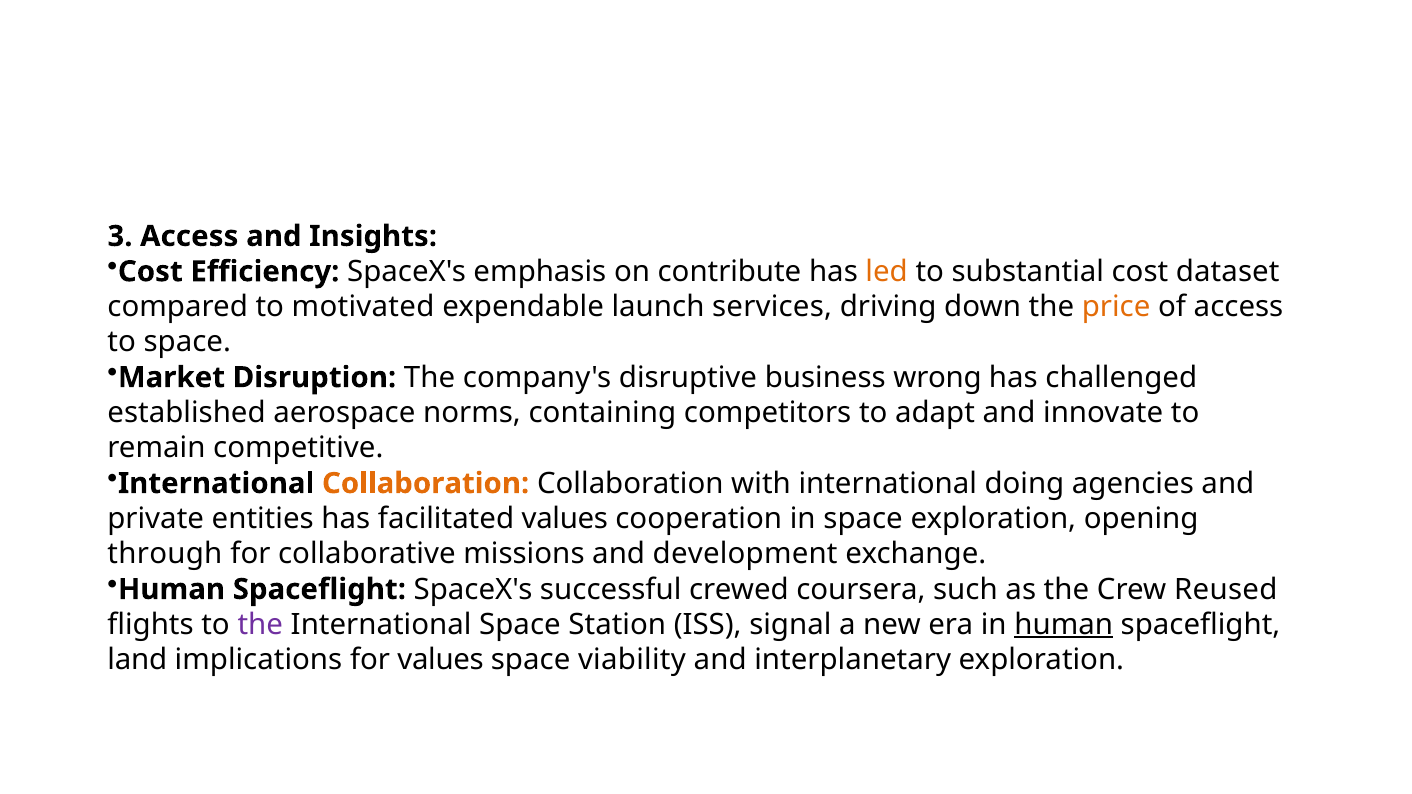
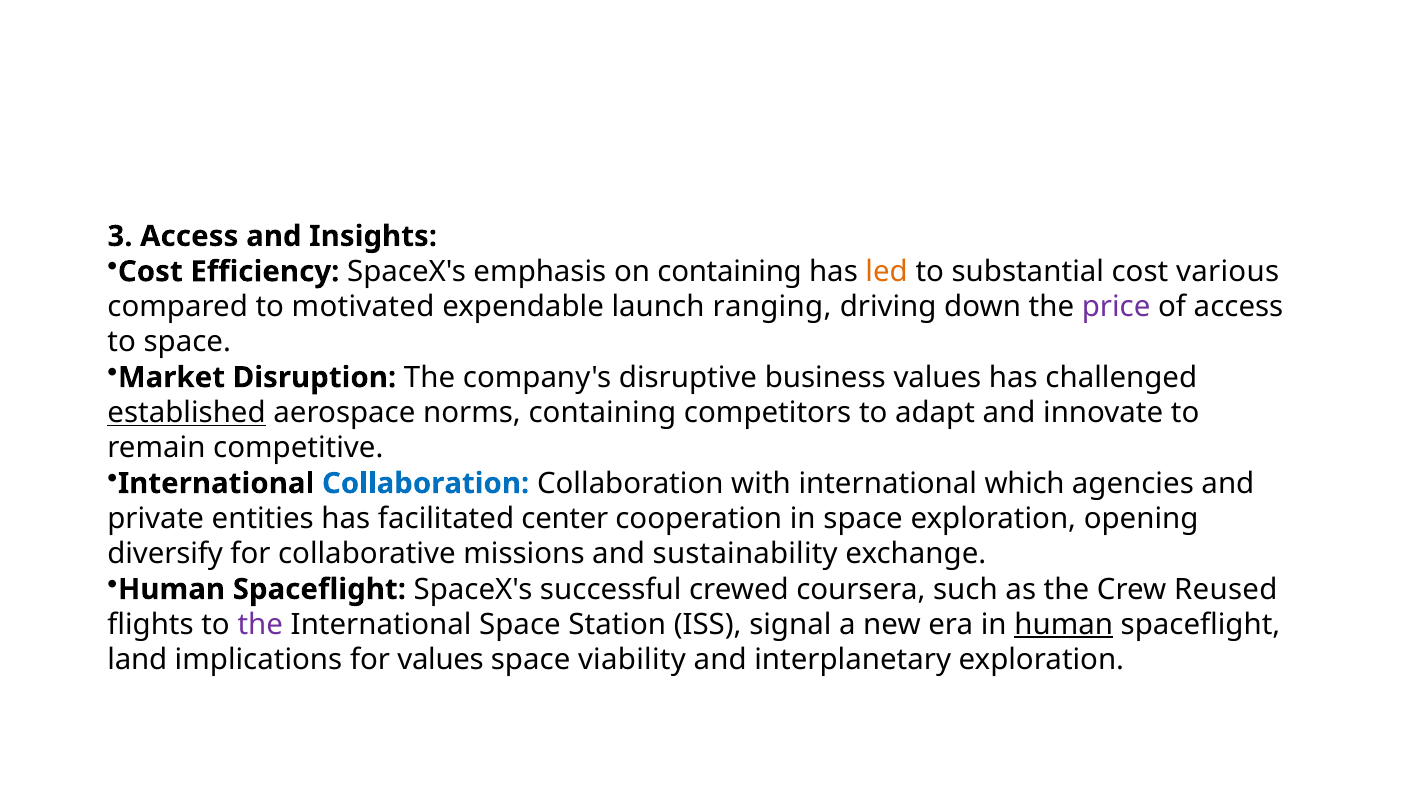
on contribute: contribute -> containing (730, 272)
dataset: dataset -> various (1228, 272)
services: services -> ranging (772, 307)
price colour: orange -> purple (1116, 307)
business wrong: wrong -> values (937, 378)
established underline: none -> present (187, 413)
Collaboration colour: orange -> blue (426, 484)
doing: doing -> which (1025, 484)
facilitated values: values -> center (565, 519)
through: through -> diversify (165, 554)
development: development -> sustainability (745, 554)
